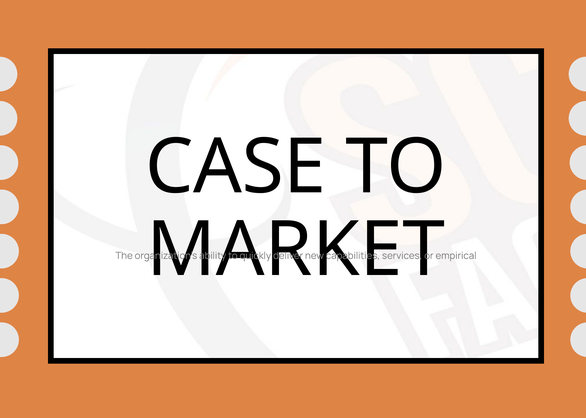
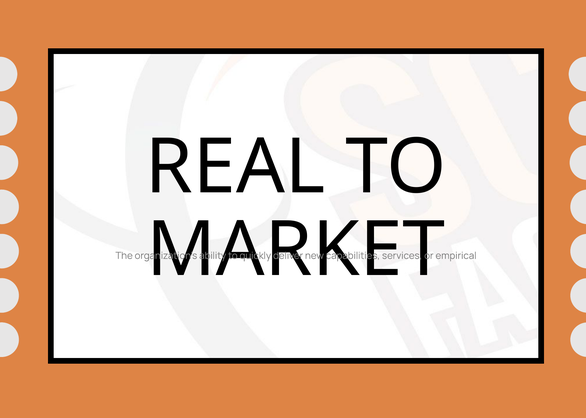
CASE: CASE -> REAL (235, 167)
